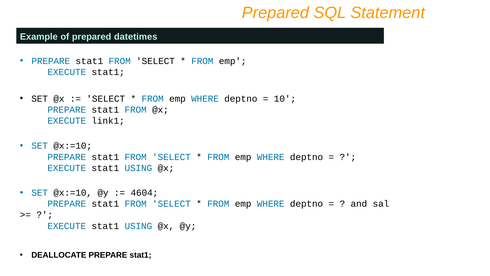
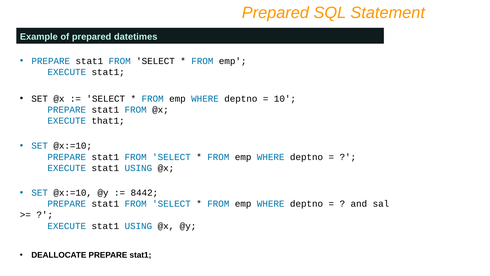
link1: link1 -> that1 (108, 121)
4604: 4604 -> 8442 (144, 193)
